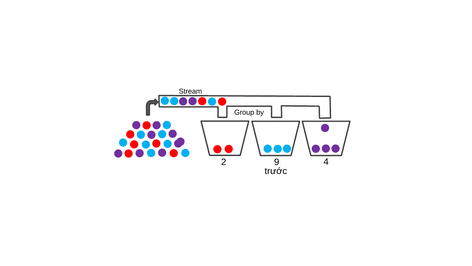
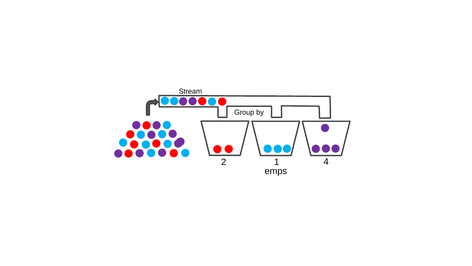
9: 9 -> 1 (277, 162)
trước: trước -> emps (276, 171)
